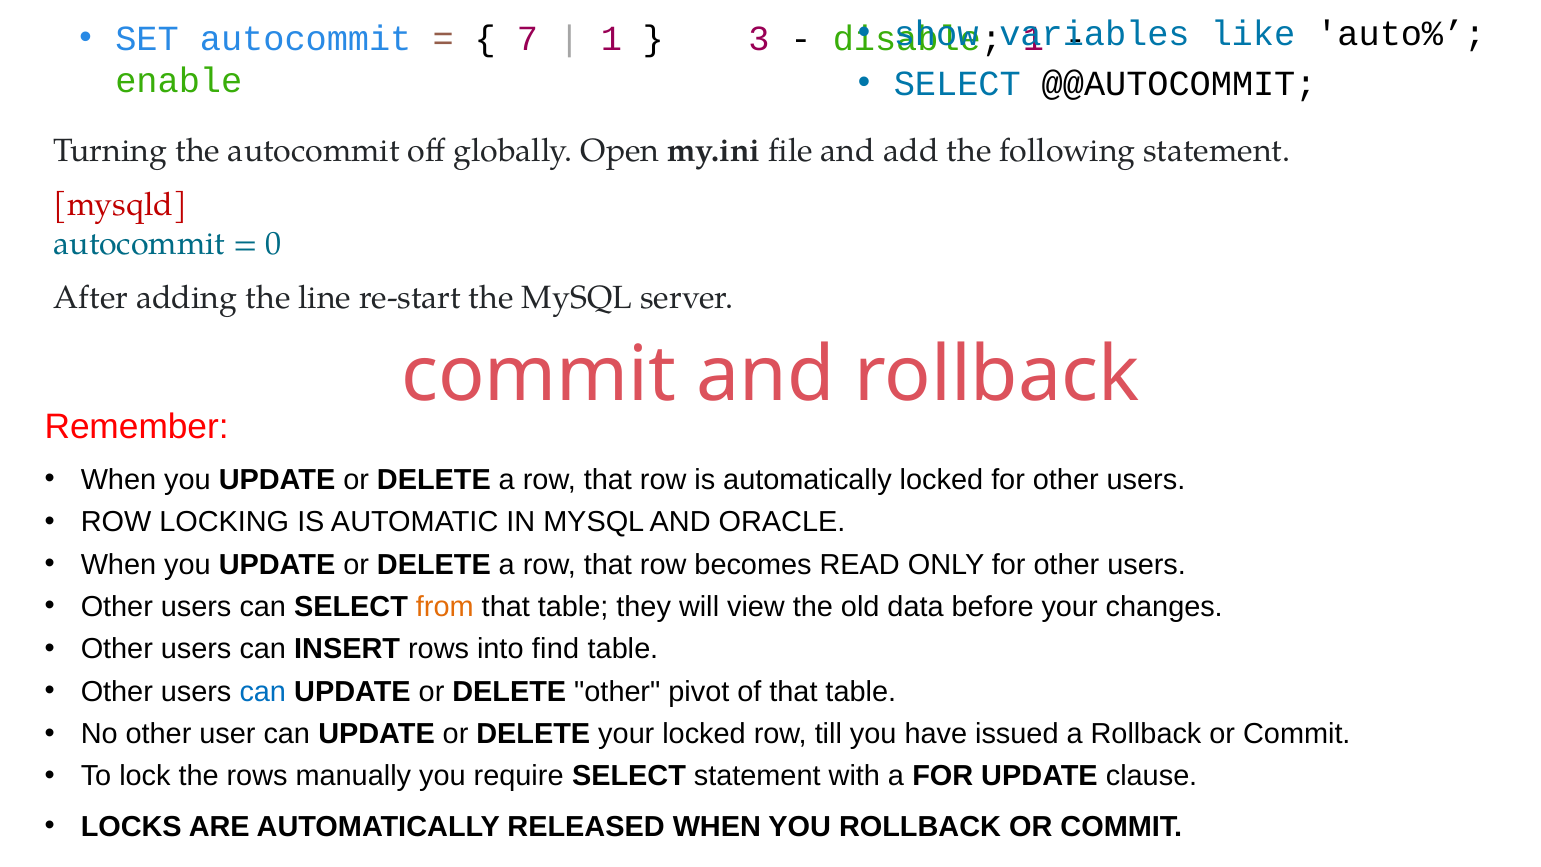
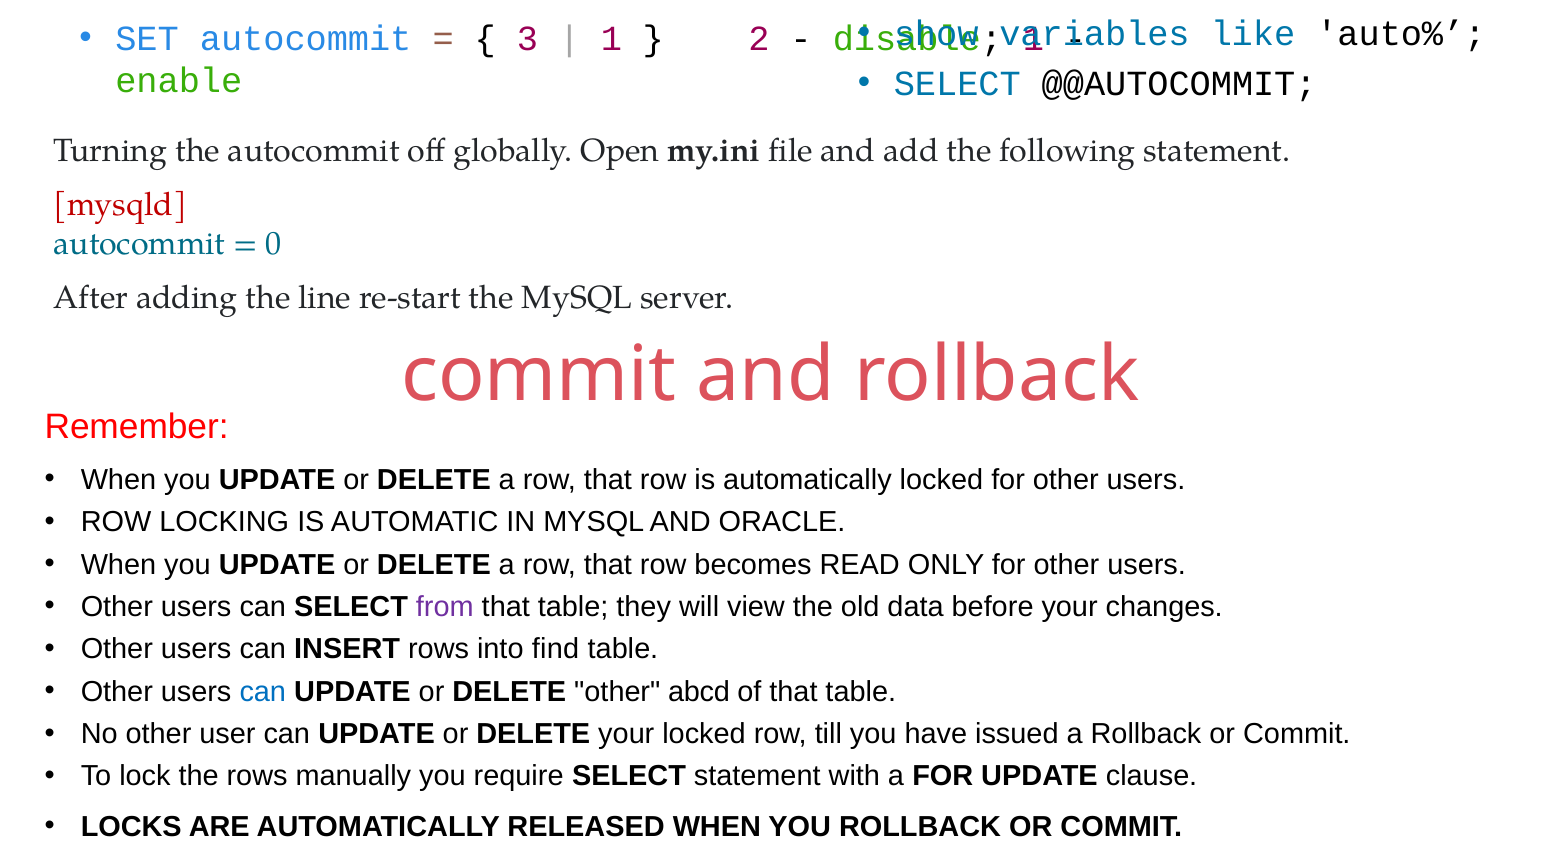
7: 7 -> 3 (527, 39)
3: 3 -> 2 (759, 39)
from colour: orange -> purple (445, 607)
pivot: pivot -> abcd (699, 692)
